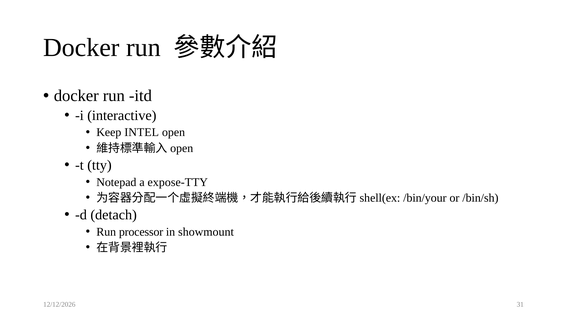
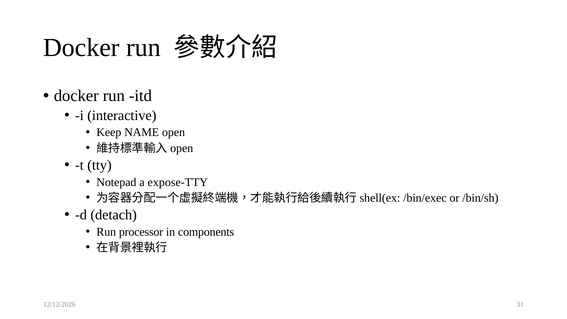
INTEL: INTEL -> NAME (142, 132)
/bin/your: /bin/your -> /bin/exec (425, 198)
showmount: showmount -> components (206, 232)
